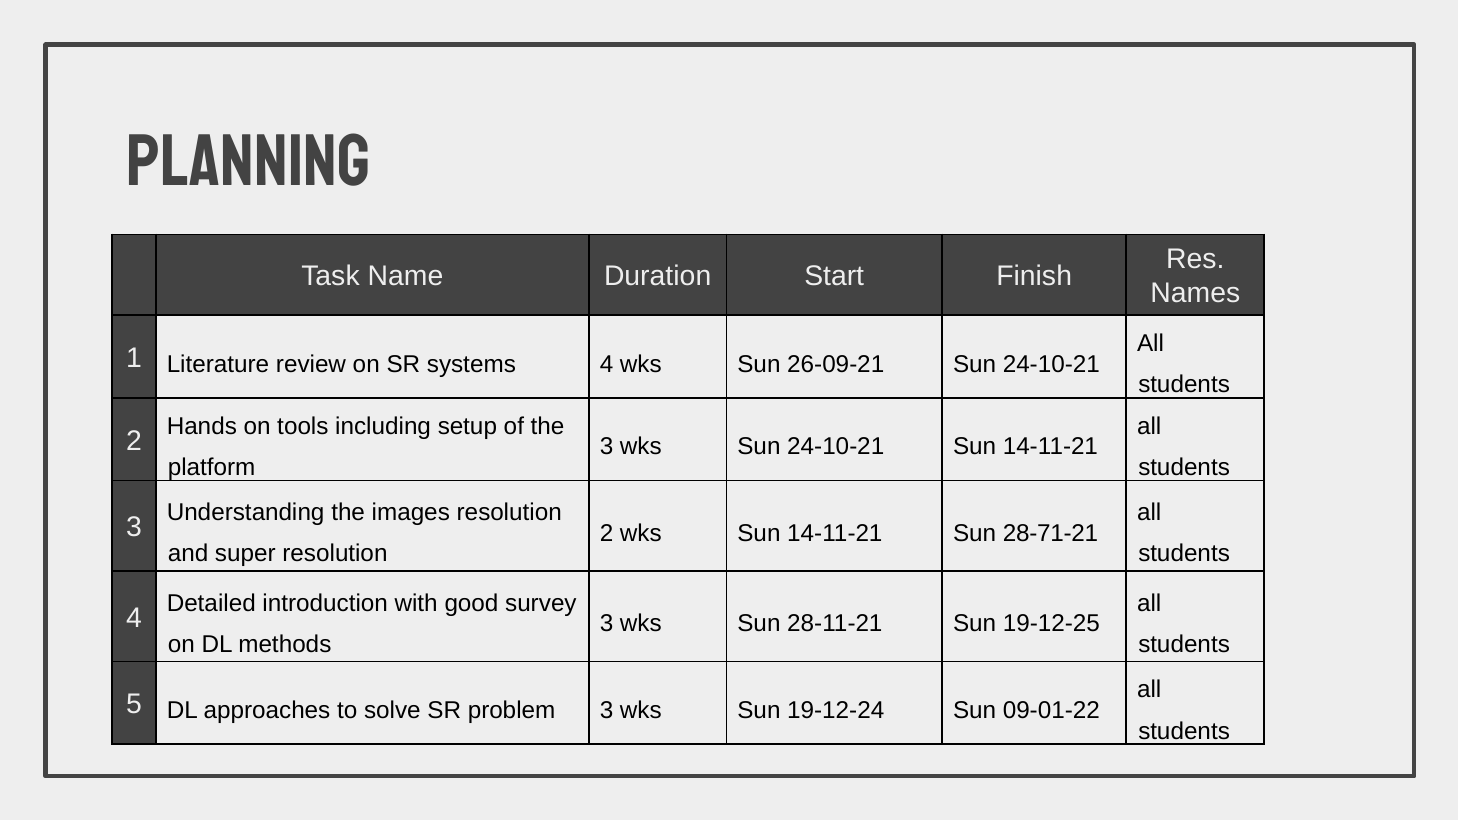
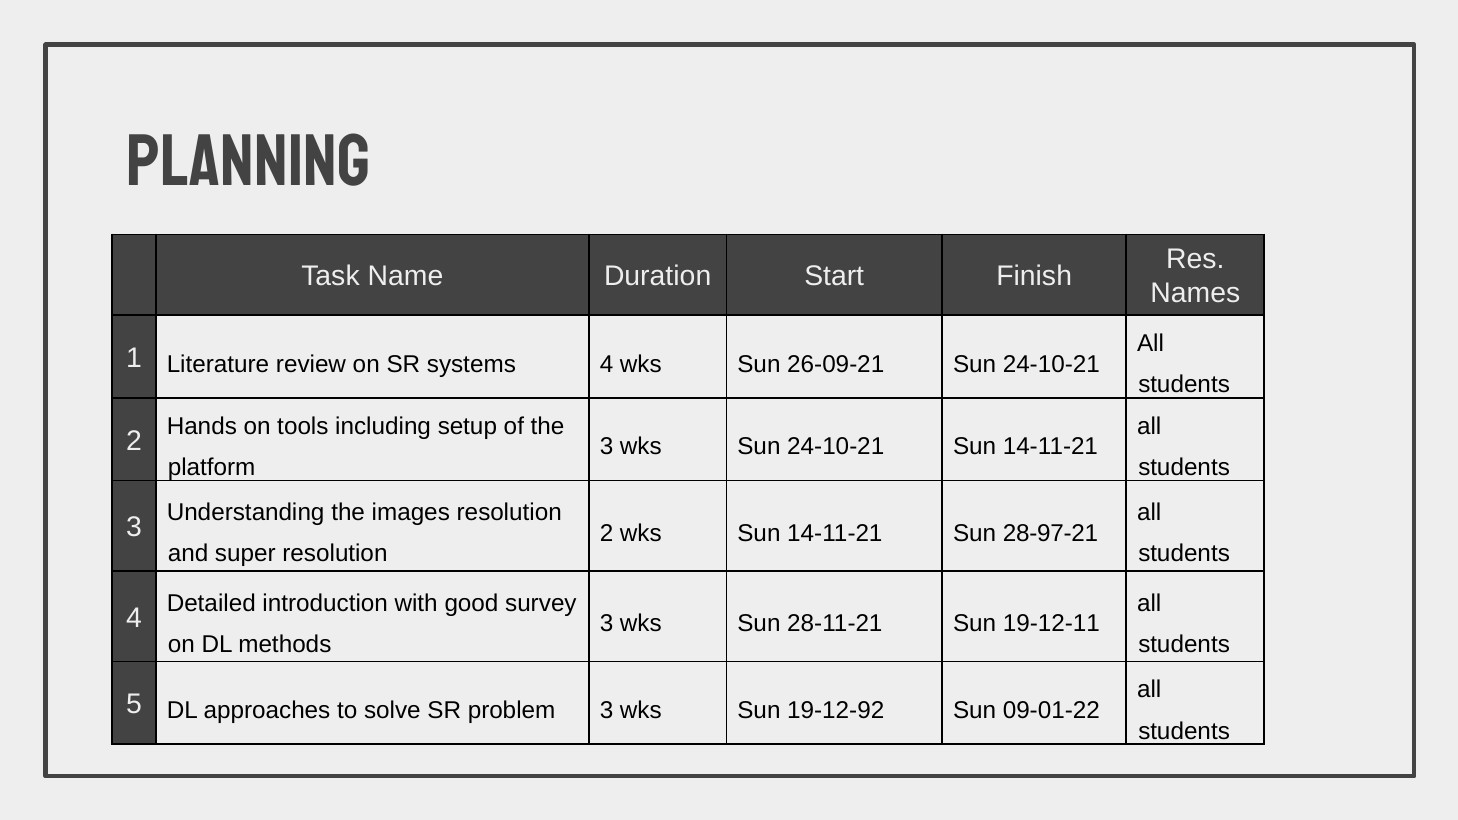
28-71-21: 28-71-21 -> 28-97-21 (1051, 533)
19-12-25: 19-12-25 -> 19-12-11 (1051, 624)
19-12-24: 19-12-24 -> 19-12-92 (836, 711)
